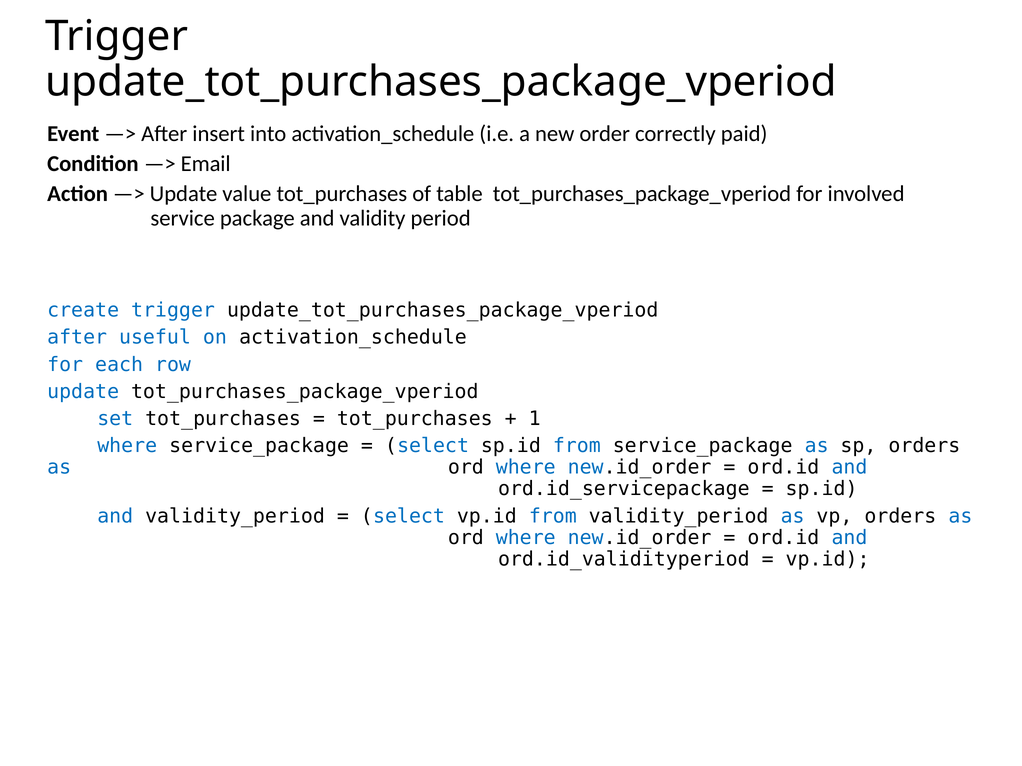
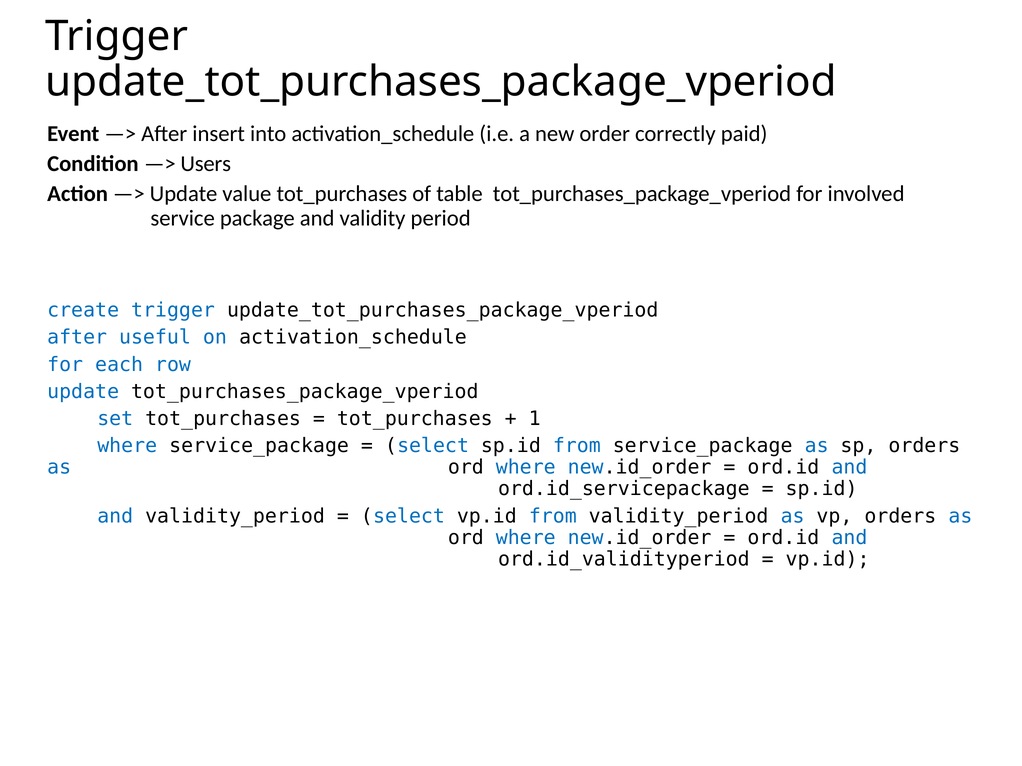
Email: Email -> Users (206, 164)
